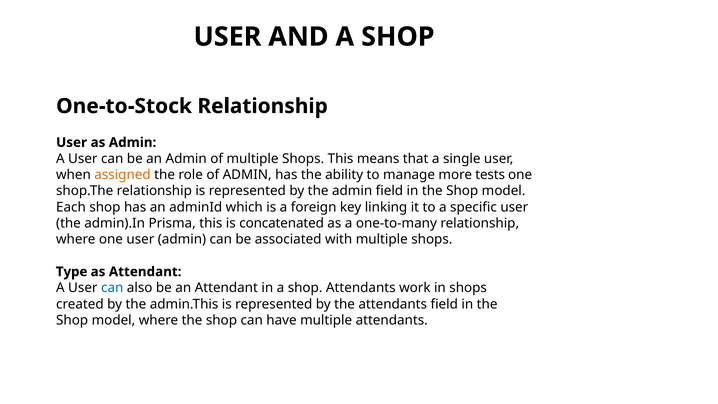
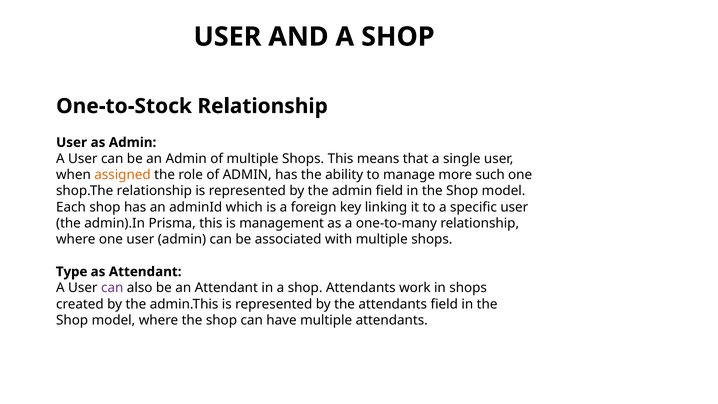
tests: tests -> such (490, 175)
concatenated: concatenated -> management (282, 223)
can colour: blue -> purple (112, 288)
